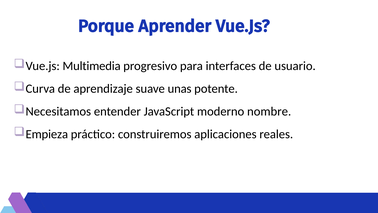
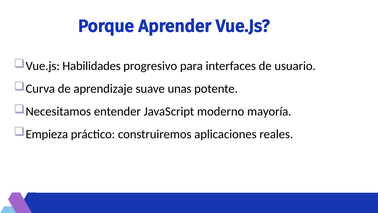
Multimedia: Multimedia -> Habilidades (92, 66)
nombre: nombre -> mayoría (269, 111)
